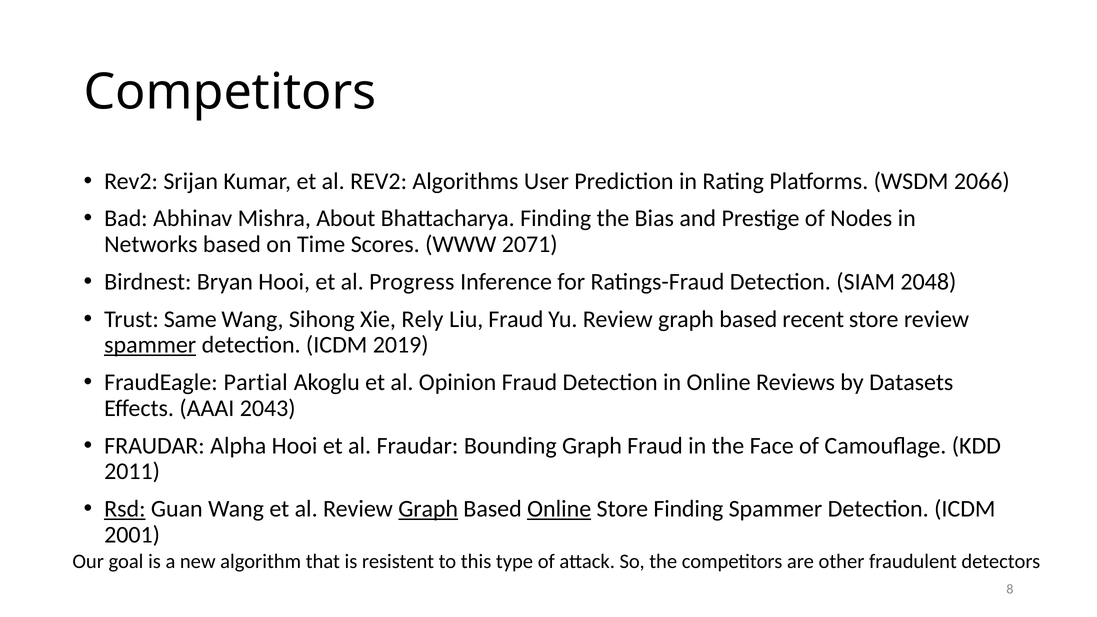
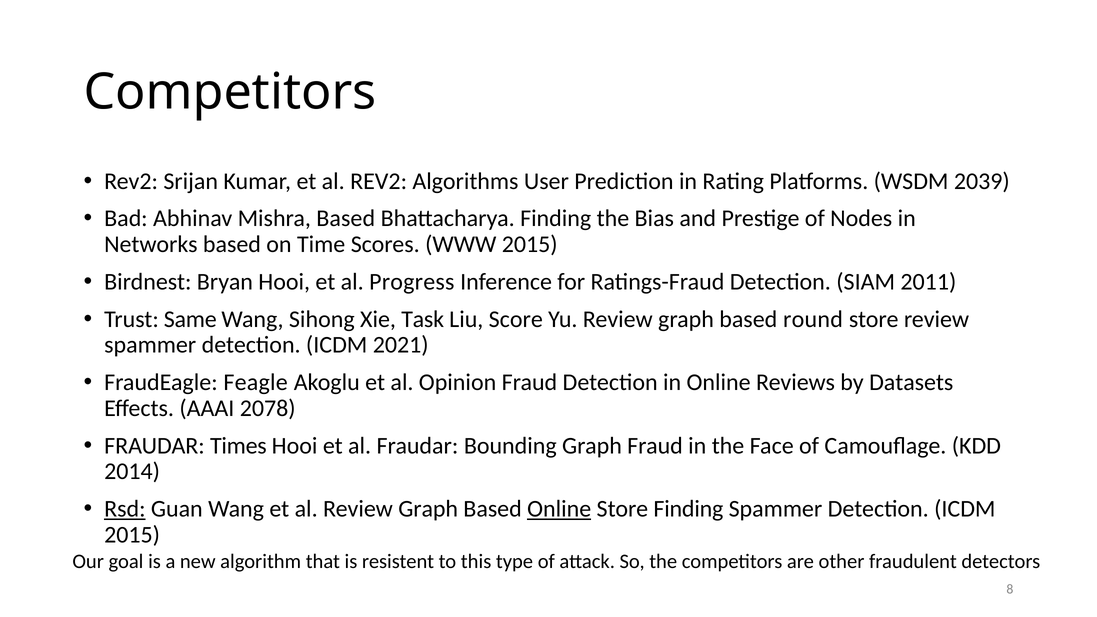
2066: 2066 -> 2039 (982, 181)
Mishra About: About -> Based (346, 219)
WWW 2071: 2071 -> 2015 (530, 244)
2048: 2048 -> 2011 (928, 282)
Rely: Rely -> Task (423, 319)
Liu Fraud: Fraud -> Score (516, 319)
recent: recent -> round (813, 319)
spammer underline: present -> none (150, 345)
2019: 2019 -> 2021 (401, 345)
Partial: Partial -> Feagle (256, 382)
2043: 2043 -> 2078 (268, 408)
Alpha: Alpha -> Times (238, 446)
2011: 2011 -> 2014 (132, 472)
Graph underline: present -> none (428, 509)
2001: 2001 -> 2015 (132, 535)
